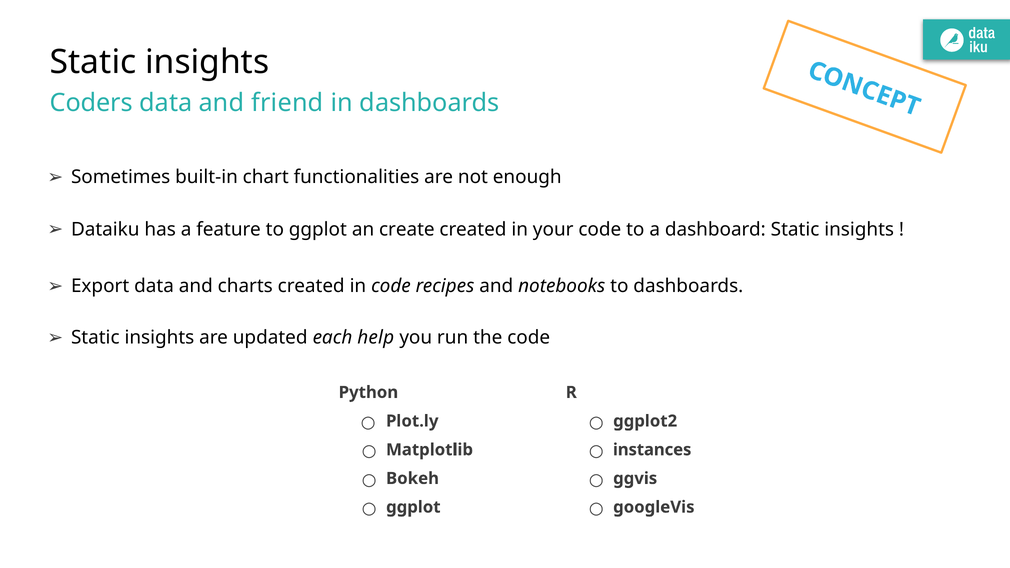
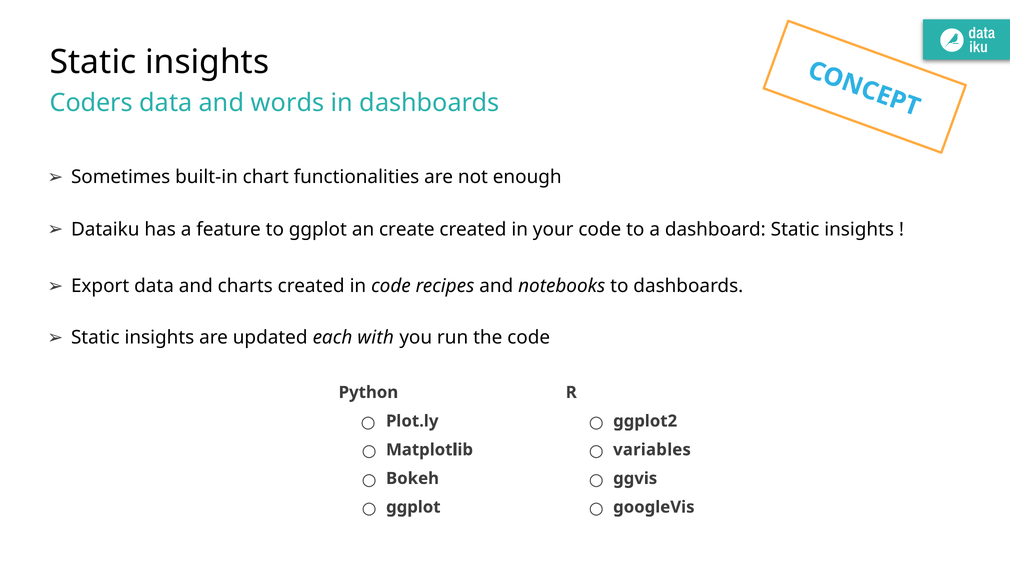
friend: friend -> words (287, 103)
help: help -> with (376, 338)
instances: instances -> variables (652, 450)
